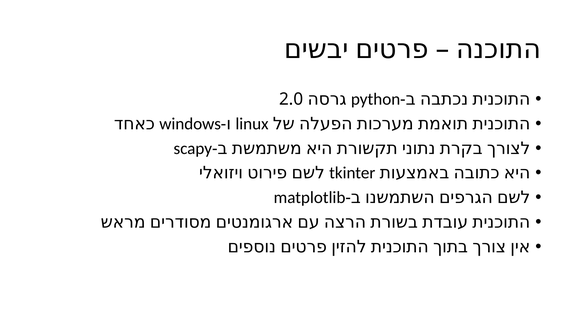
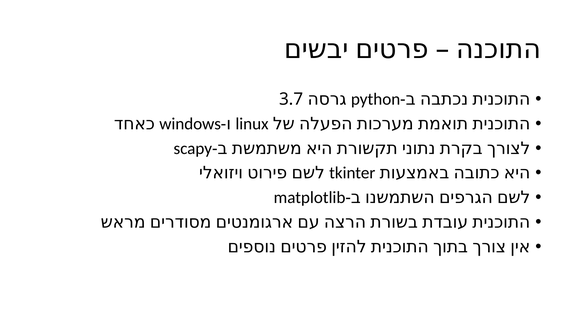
2.0: 2.0 -> 3.7 (291, 99)
